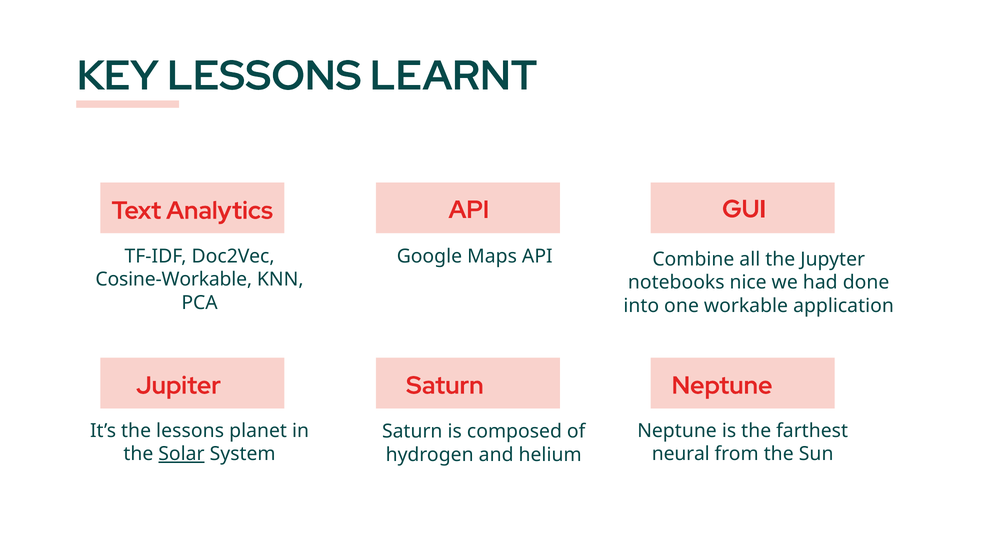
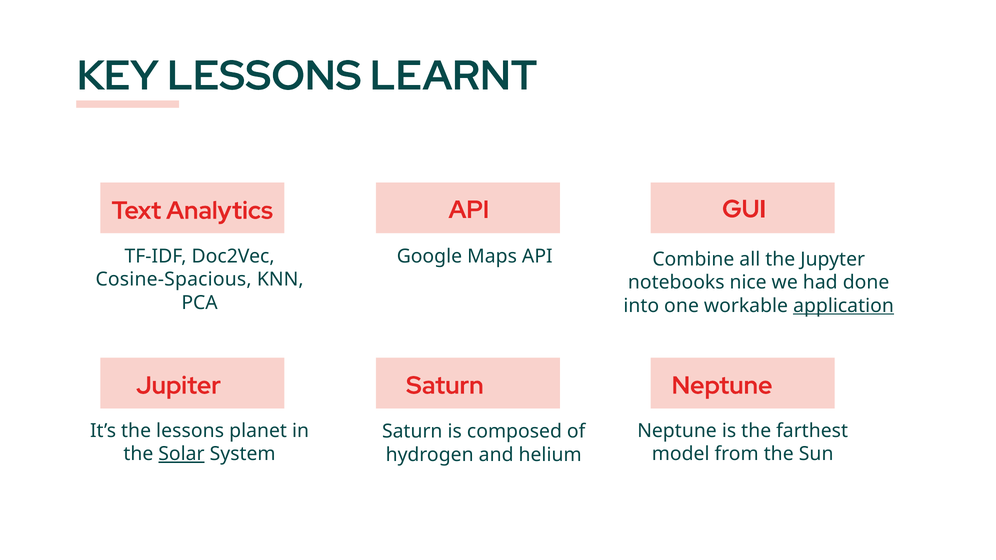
Cosine-Workable: Cosine-Workable -> Cosine-Spacious (174, 280)
application underline: none -> present (844, 306)
neural: neural -> model (681, 454)
